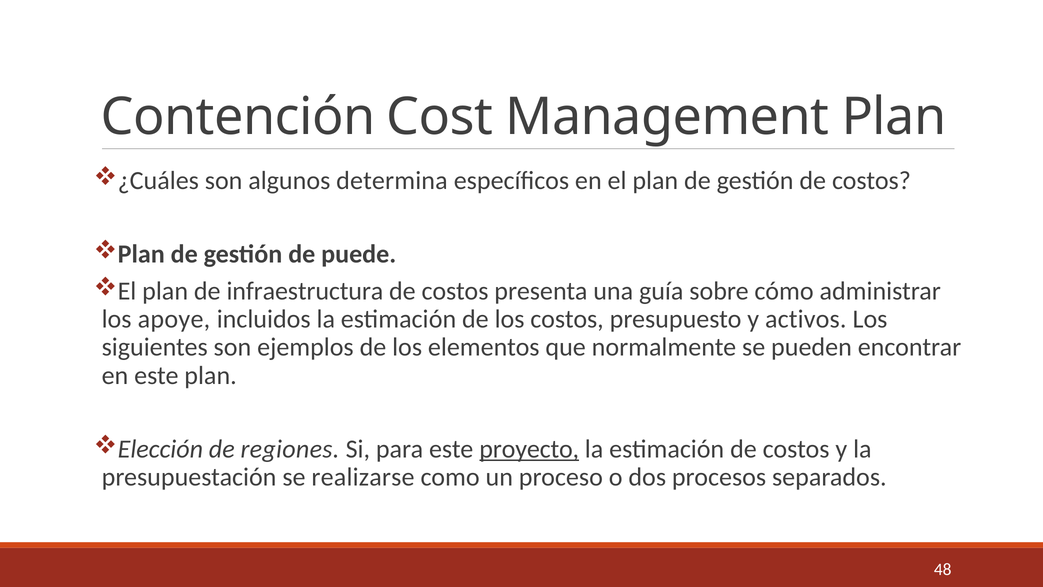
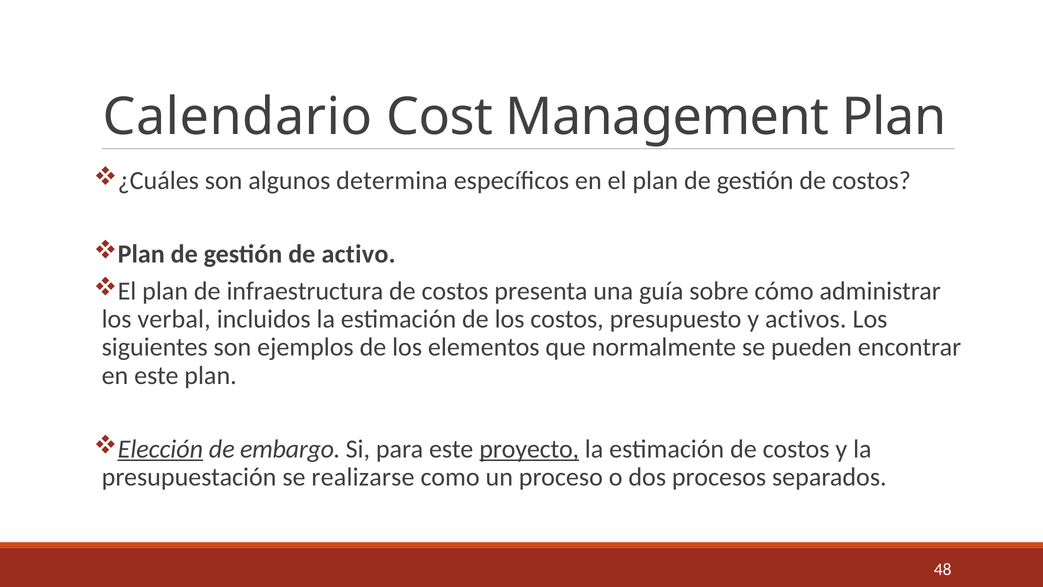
Contención: Contención -> Calendario (238, 117)
puede: puede -> activo (359, 254)
apoye: apoye -> verbal (174, 319)
Elección underline: none -> present (160, 449)
regiones: regiones -> embargo (290, 449)
